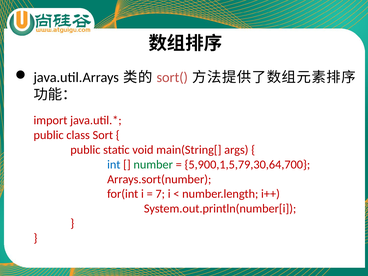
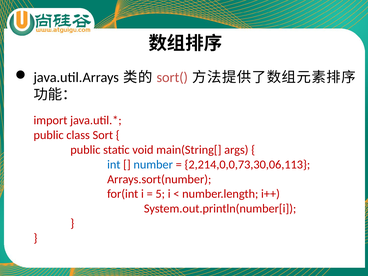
number colour: green -> blue (153, 164)
5,900,1,5,79,30,64,700: 5,900,1,5,79,30,64,700 -> 2,214,0,0,73,30,06,113 (247, 164)
7: 7 -> 5 (160, 194)
